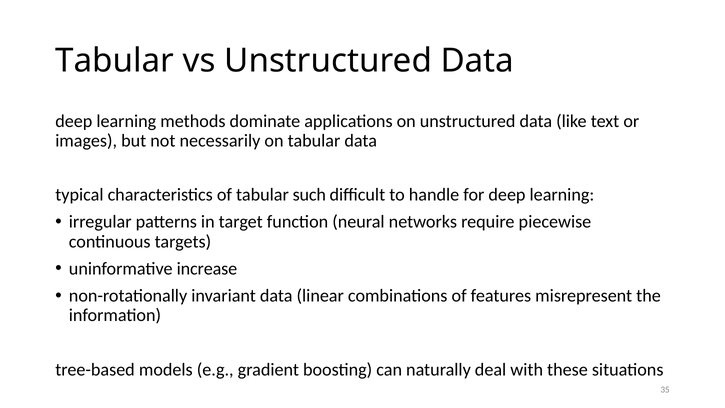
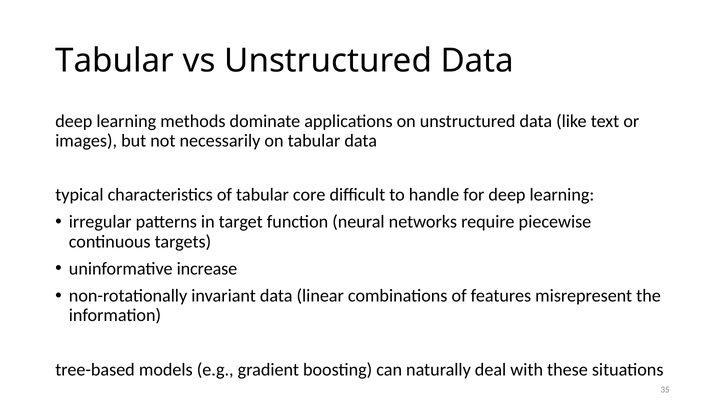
such: such -> core (309, 195)
